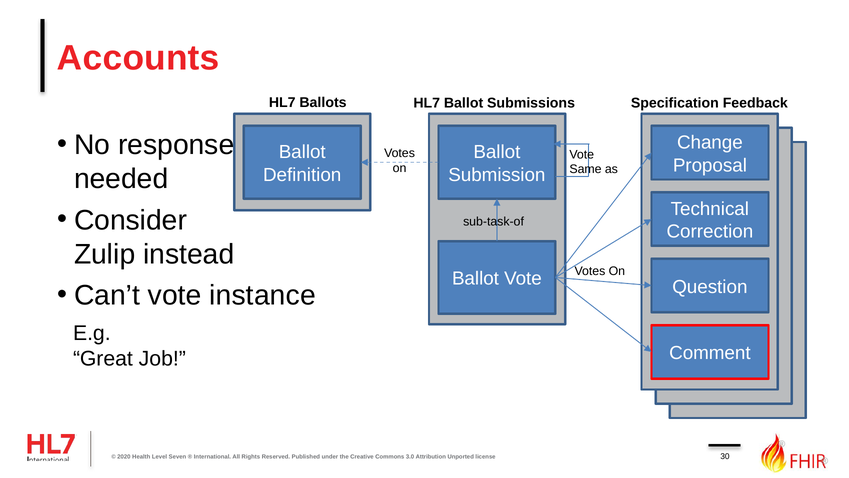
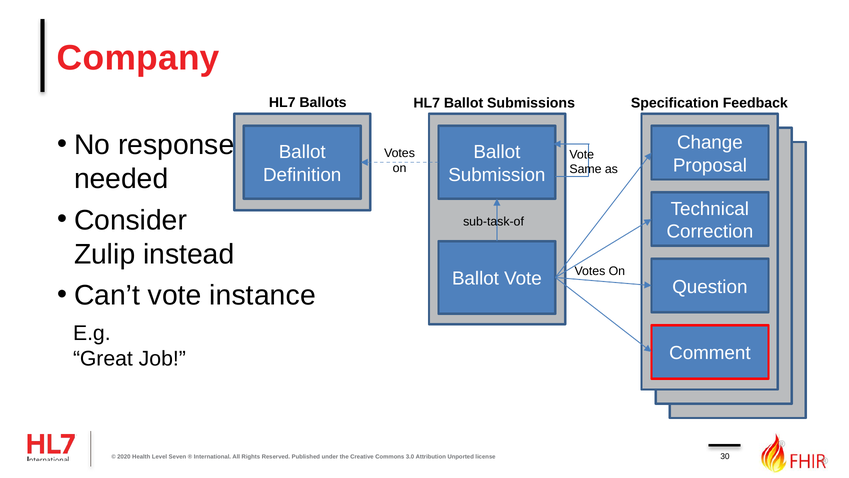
Accounts: Accounts -> Company (138, 58)
